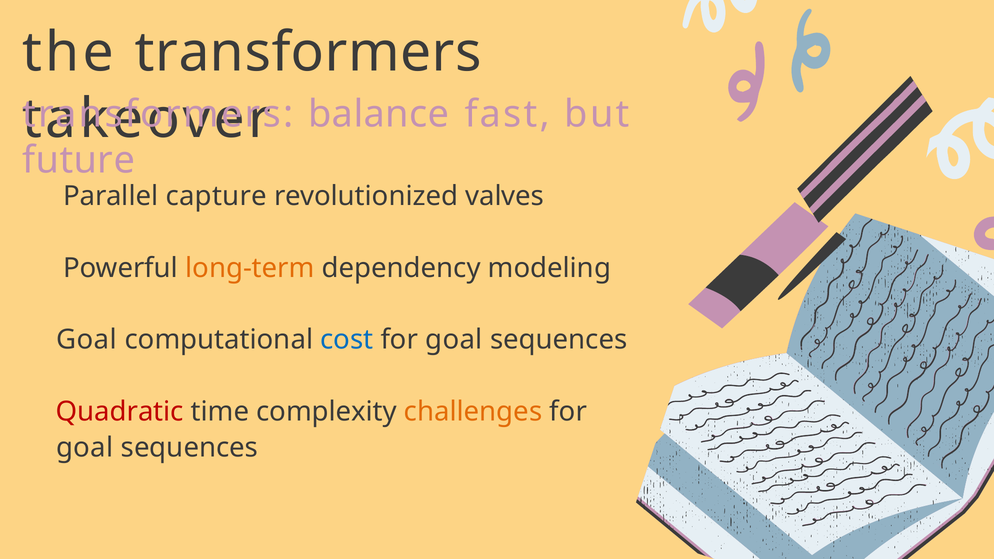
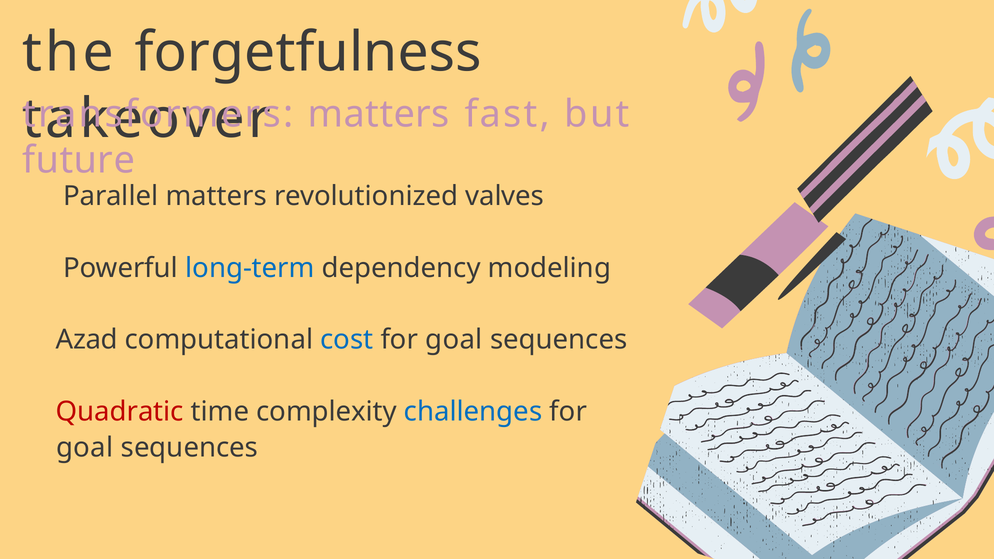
the transformers: transformers -> forgetfulness (308, 53)
balance: balance -> matters (379, 114)
Parallel capture: capture -> matters (216, 196)
long-term colour: orange -> blue (250, 268)
Goal: Goal -> Azad (87, 340)
challenges colour: orange -> blue (473, 412)
